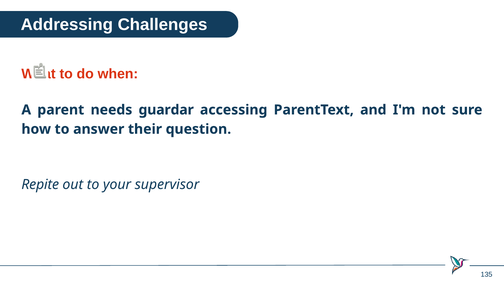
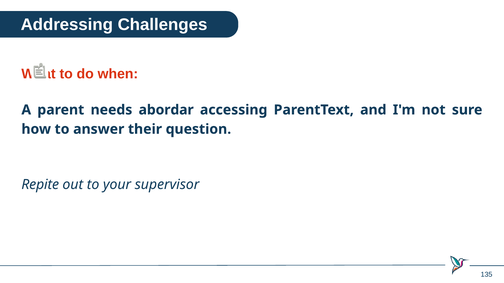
guardar: guardar -> abordar (166, 110)
